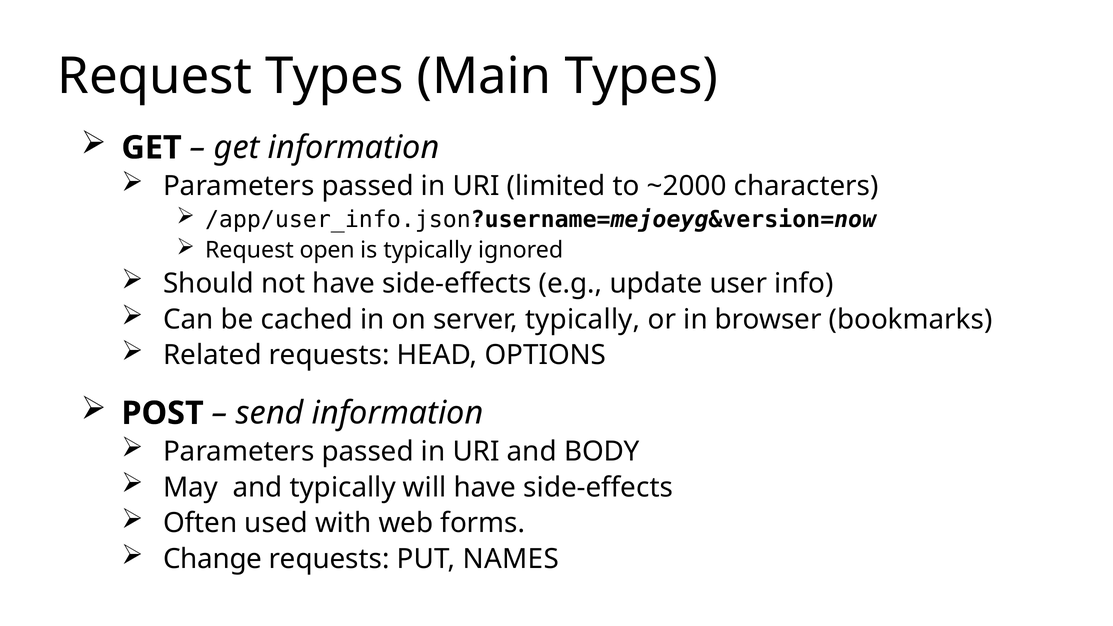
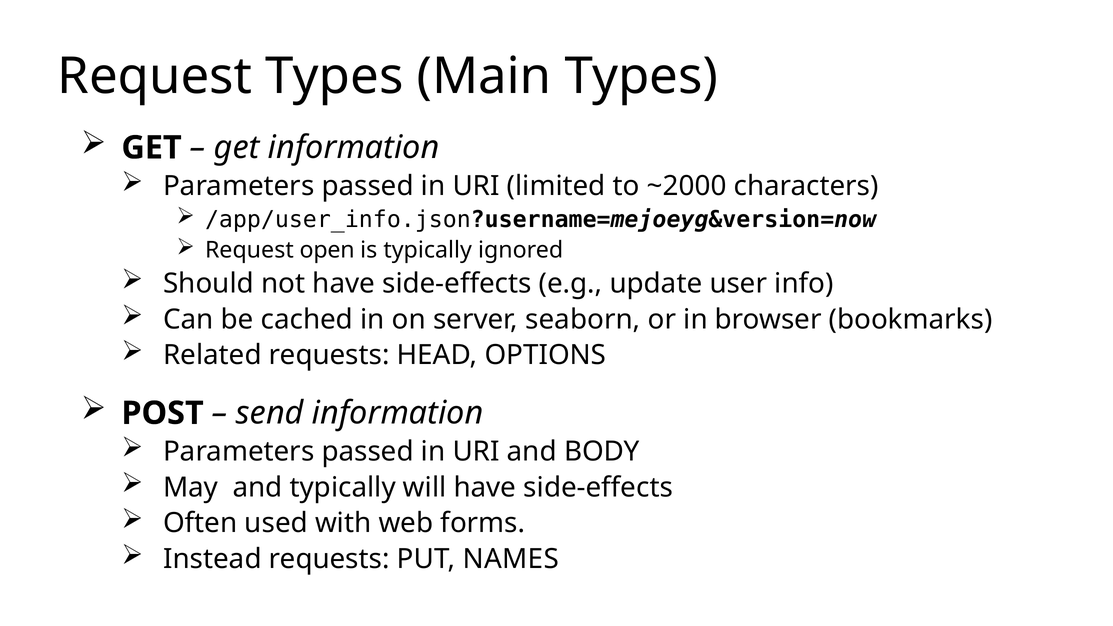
server typically: typically -> seaborn (583, 319)
Change: Change -> Instead (212, 559)
